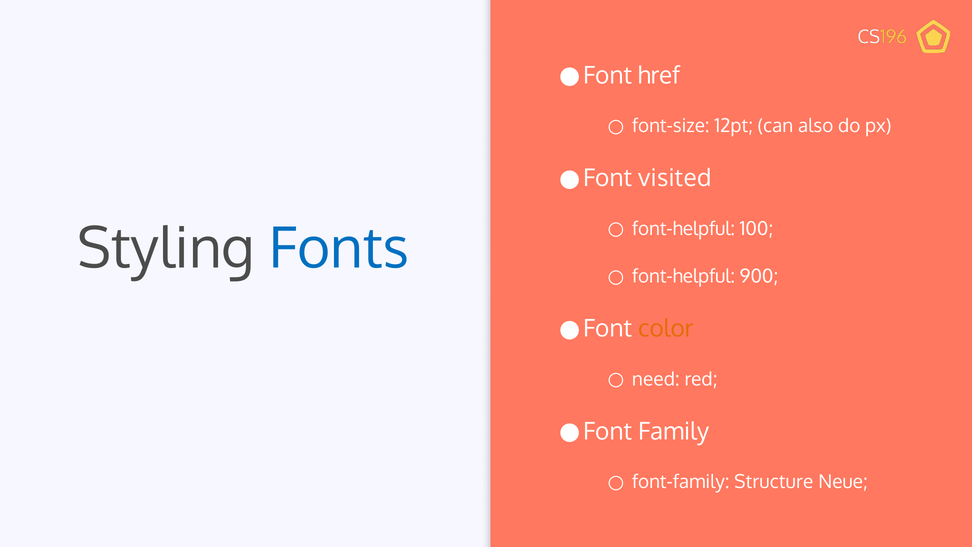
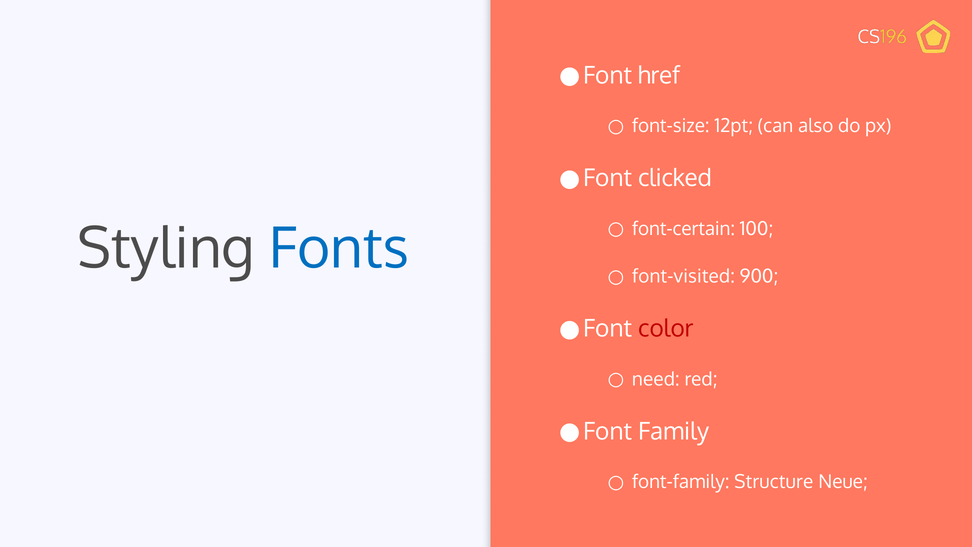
visited: visited -> clicked (675, 178)
font-helpful: font-helpful -> font-certain (684, 229)
font-helpful: font-helpful -> font-visited (683, 276)
color colour: orange -> red (666, 329)
